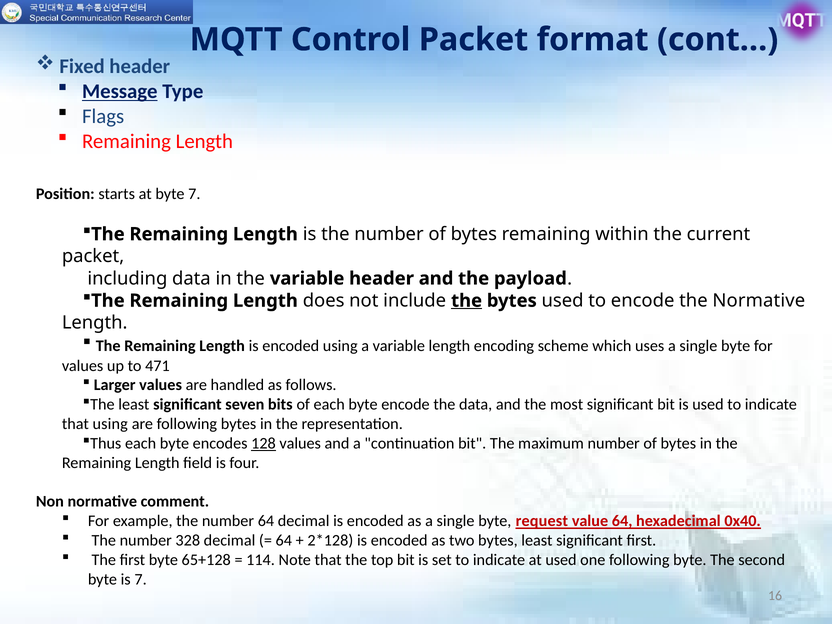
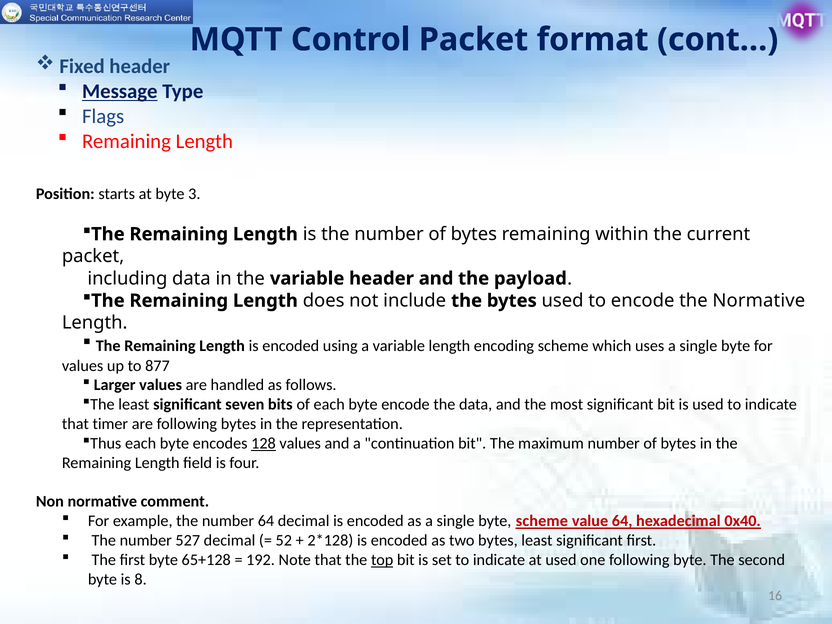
byte 7: 7 -> 3 (194, 194)
the underline: present -> none (467, 301)
471: 471 -> 877 (157, 366)
that using: using -> timer (110, 424)
byte request: request -> scheme (542, 521)
328: 328 -> 527 (188, 541)
64: 64 -> 52 (284, 541)
114: 114 -> 192 (261, 560)
top underline: none -> present (382, 560)
is 7: 7 -> 8 (141, 579)
